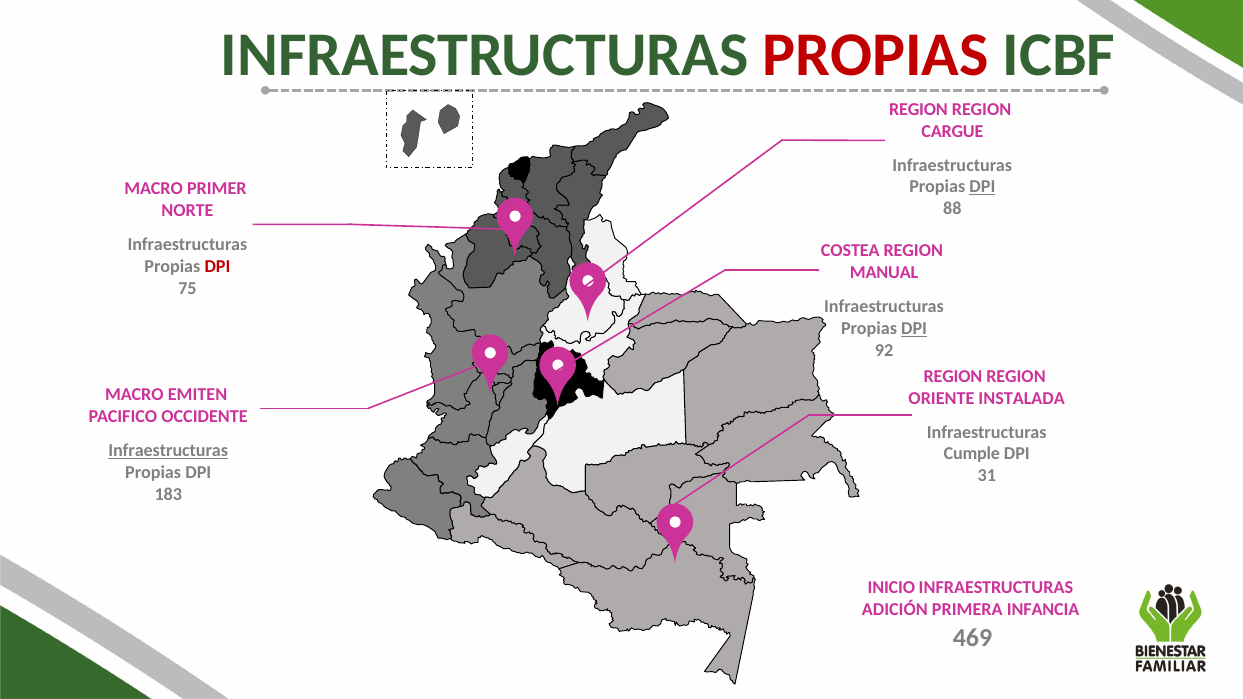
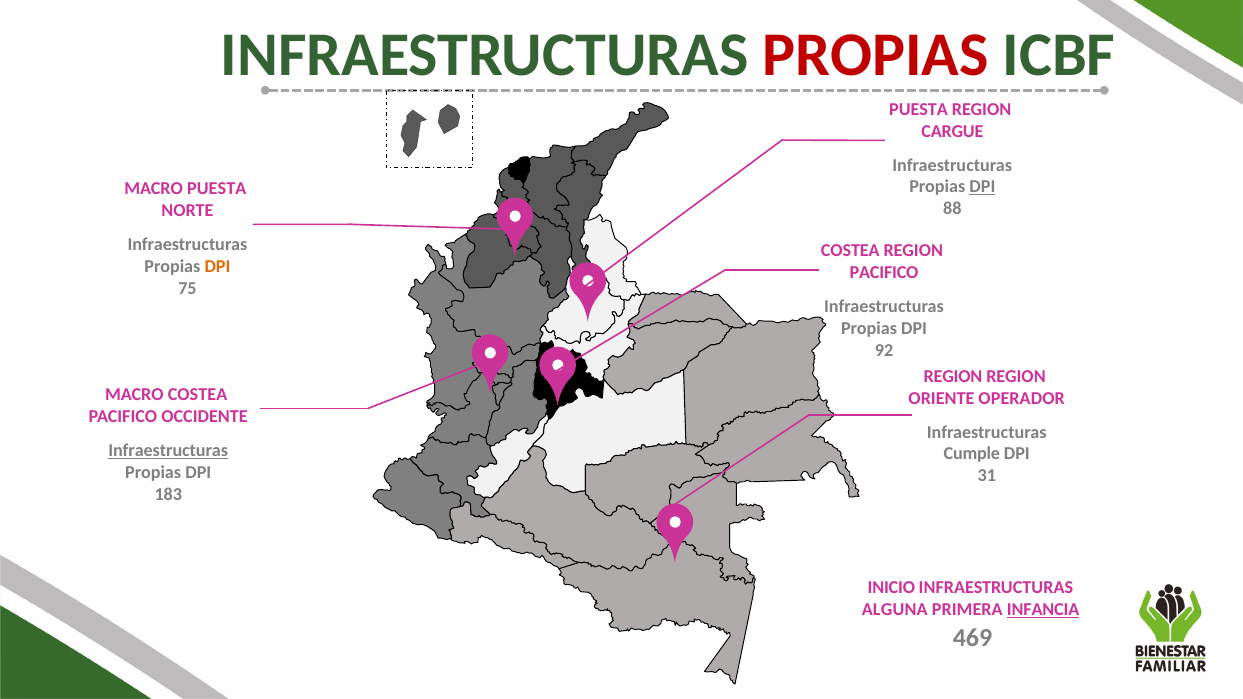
REGION: REGION -> PUESTA (918, 109)
MACRO PRIMER: PRIMER -> PUESTA (217, 189)
DPI colour: red -> orange (217, 266)
MANUAL: MANUAL -> PACIFICO (884, 273)
DPI underline: present -> none (914, 329)
MACRO EMITEN: EMITEN -> COSTEA (198, 395)
INSTALADA: INSTALADA -> OPERADOR (1022, 398)
ADICIÓN: ADICIÓN -> ALGUNA (895, 610)
INFANCIA underline: none -> present (1043, 610)
